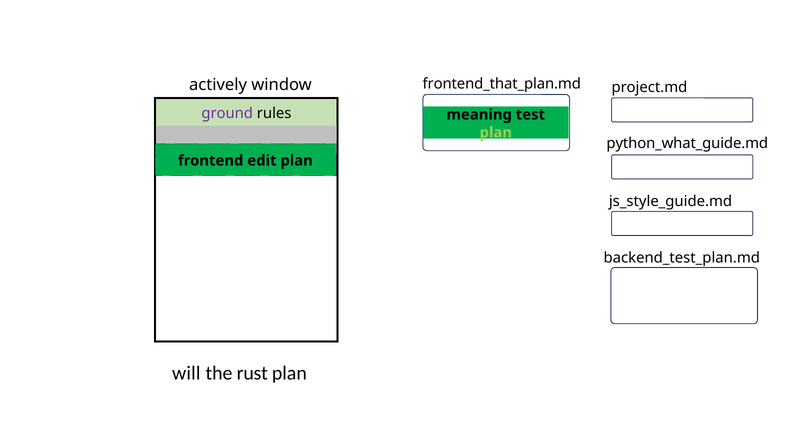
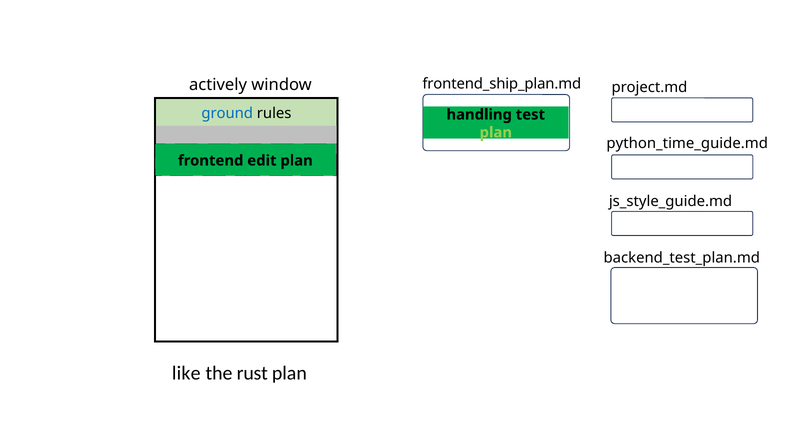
frontend_that_plan.md: frontend_that_plan.md -> frontend_ship_plan.md (502, 84)
ground colour: purple -> blue (227, 113)
meaning: meaning -> handling (479, 115)
python_what_guide.md: python_what_guide.md -> python_time_guide.md (687, 143)
will: will -> like (186, 373)
